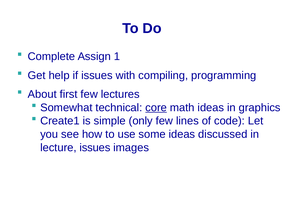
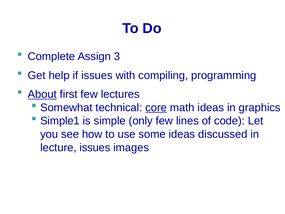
1: 1 -> 3 (117, 56)
About underline: none -> present (42, 94)
Create1: Create1 -> Simple1 (60, 121)
